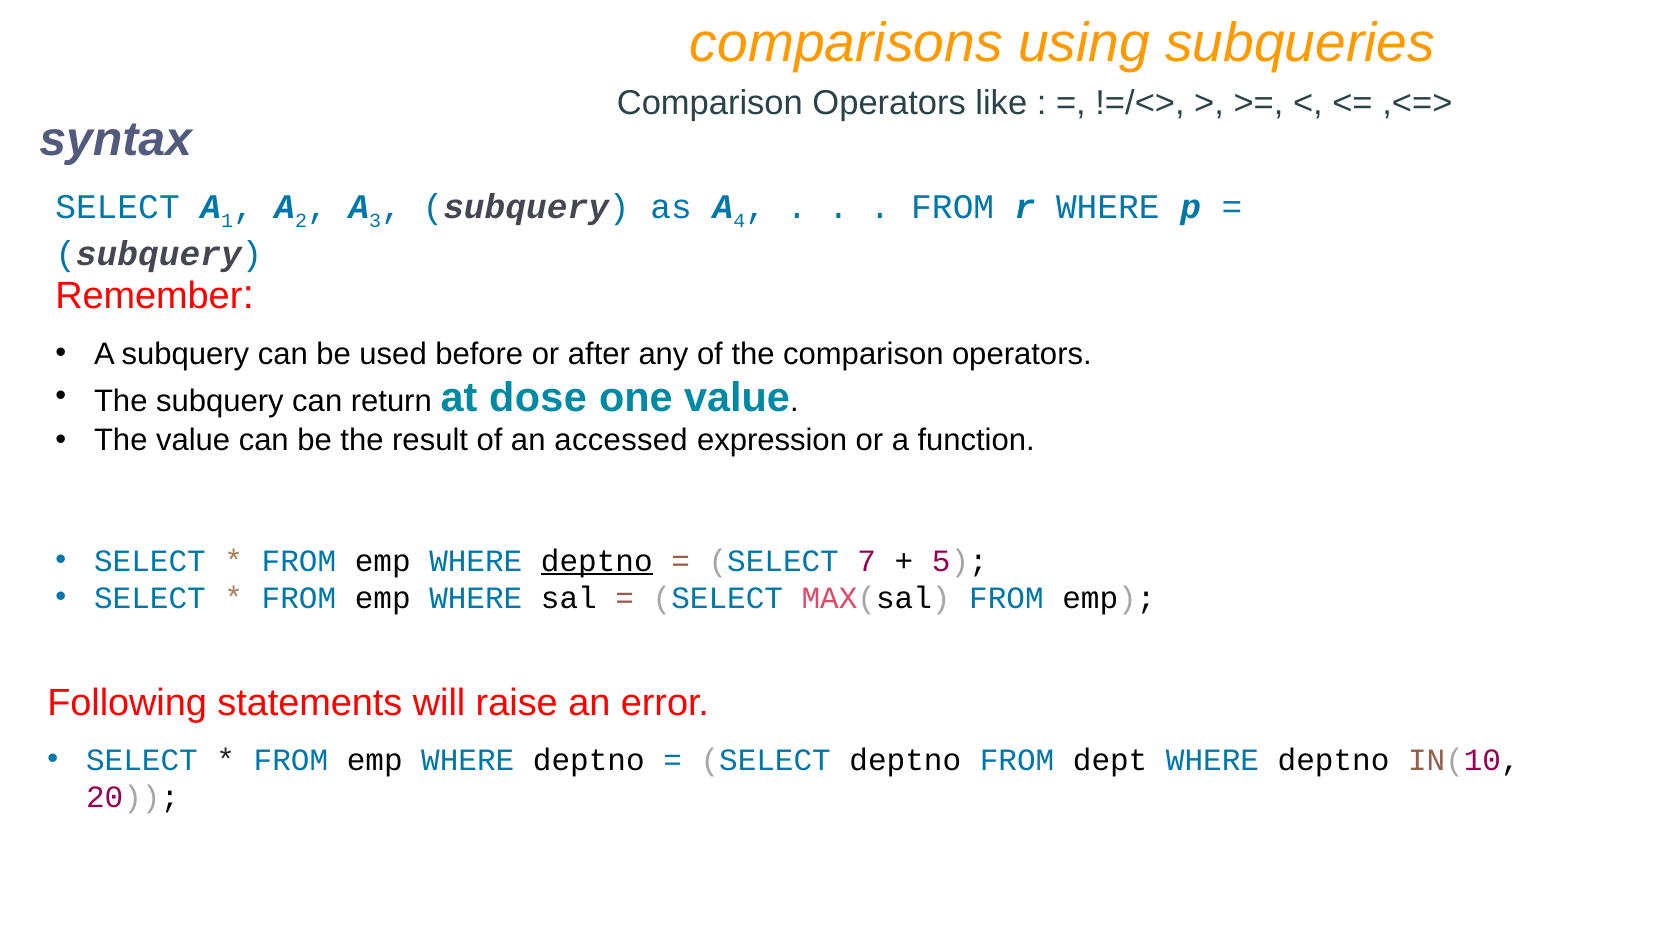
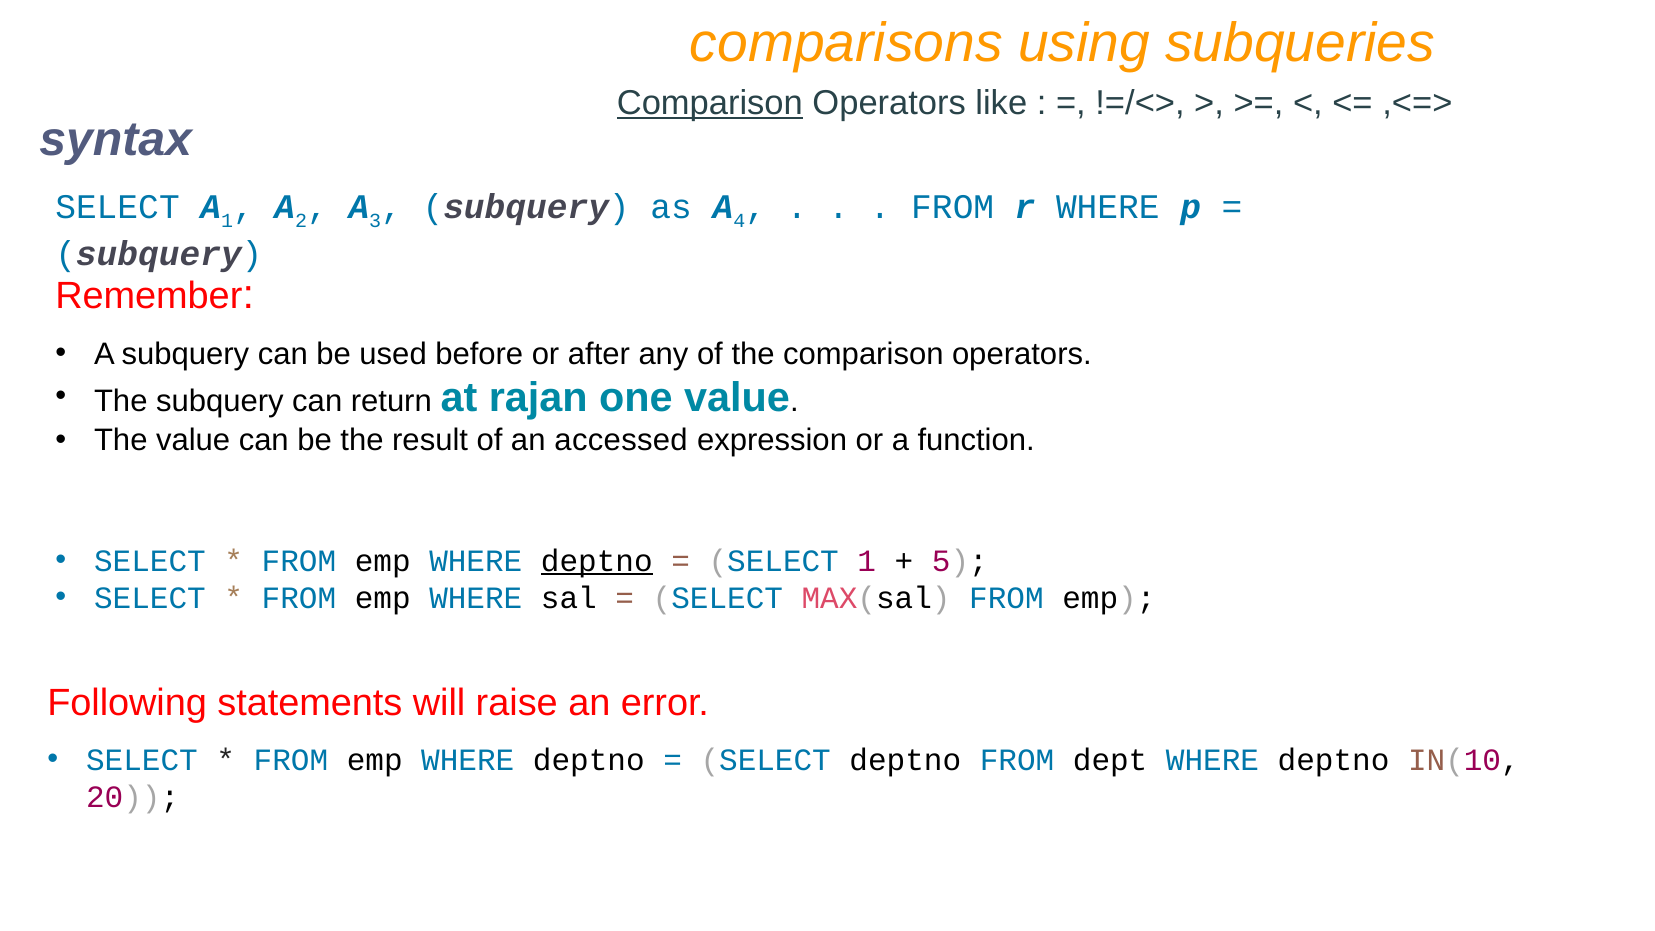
Comparison underline: none -> present (710, 103)
dose: dose -> rajan (538, 398)
SELECT 7: 7 -> 1 (867, 561)
